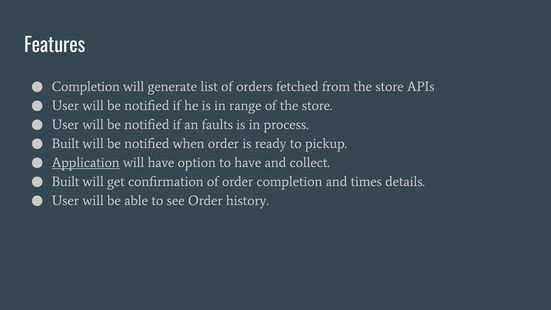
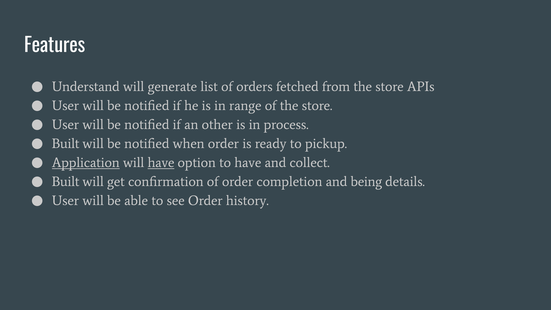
Completion: Completion -> Understand (86, 87)
faults: faults -> other (217, 125)
have underline: none -> present (161, 163)
times: times -> being (366, 182)
